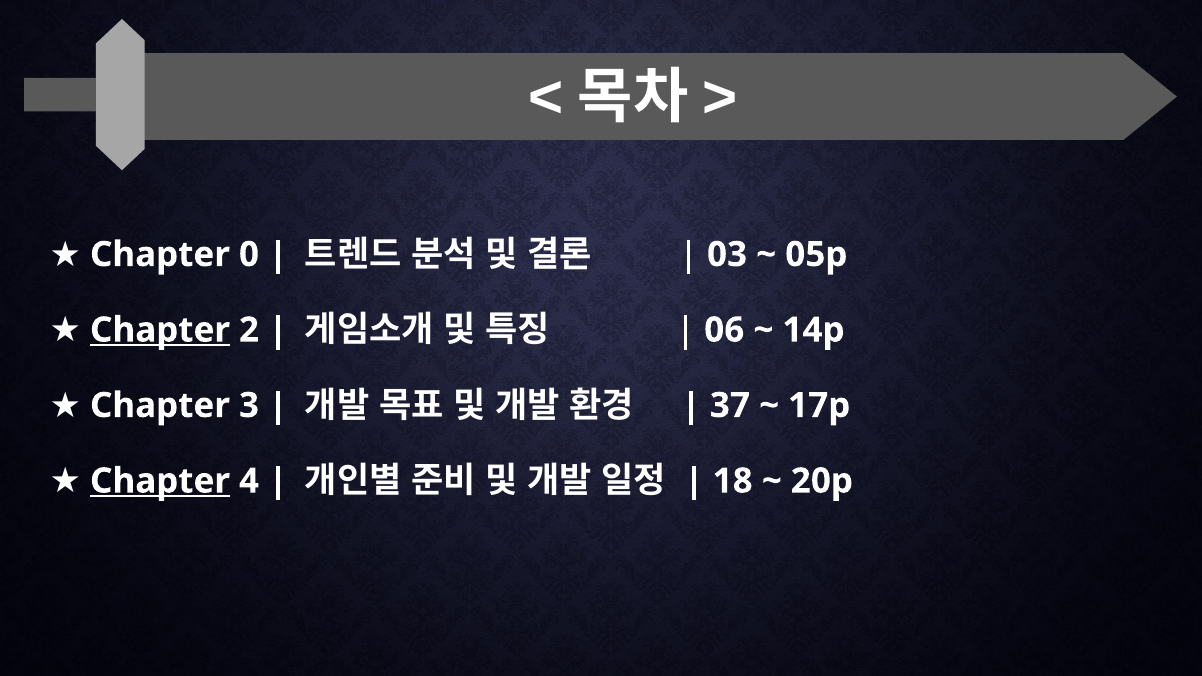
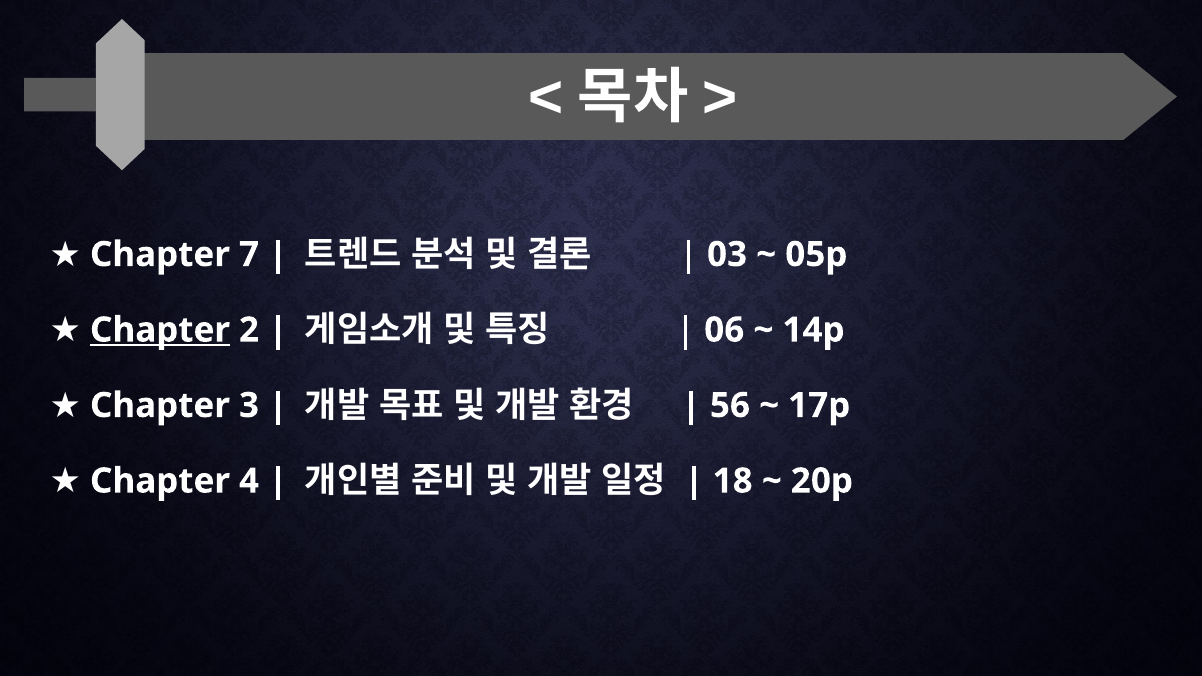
0: 0 -> 7 (249, 255)
37: 37 -> 56 (730, 406)
Chapter underline: present -> none (160, 481)
